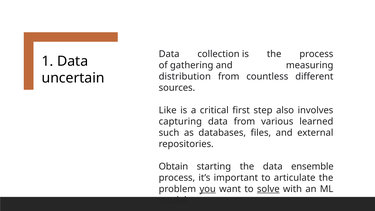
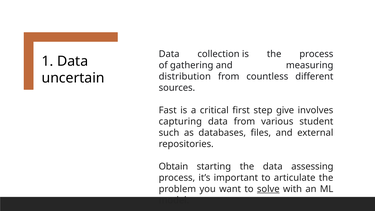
Like: Like -> Fast (168, 110)
also: also -> give (285, 110)
learned: learned -> student (316, 121)
ensemble: ensemble -> assessing (312, 166)
you underline: present -> none (208, 189)
